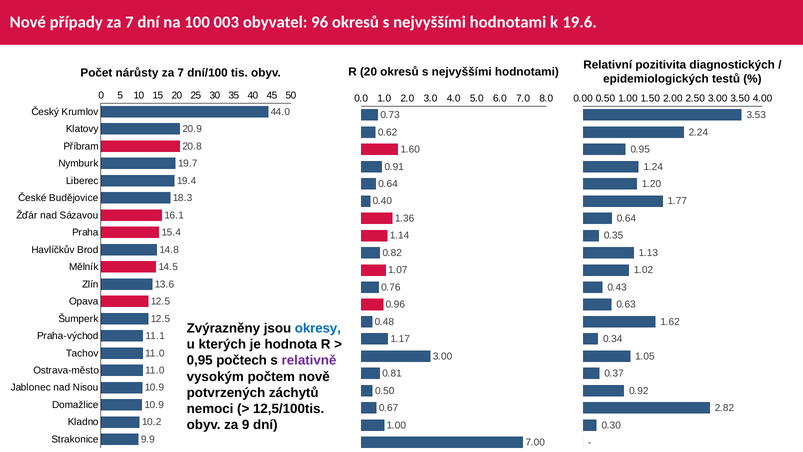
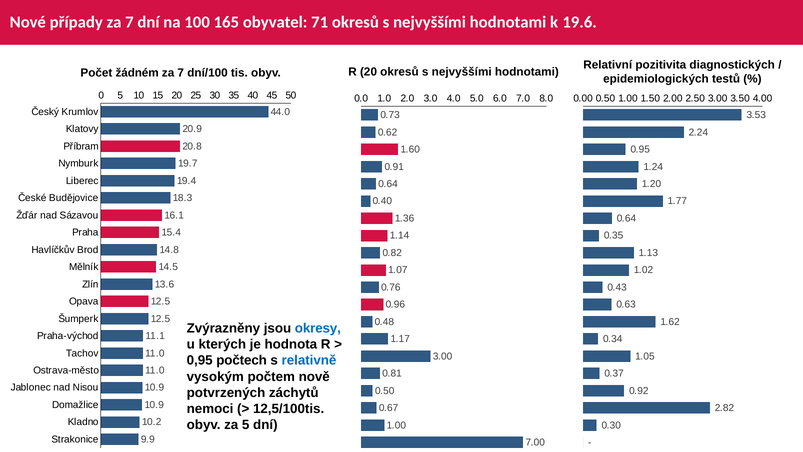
003: 003 -> 165 (226, 22)
96: 96 -> 71 (320, 22)
nárůsty: nárůsty -> žádném (137, 73)
relativně colour: purple -> blue (309, 360)
za 9: 9 -> 5 (246, 425)
